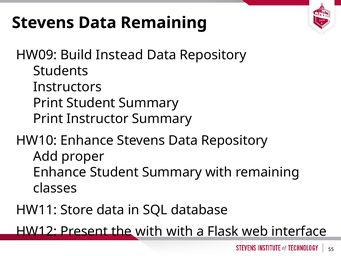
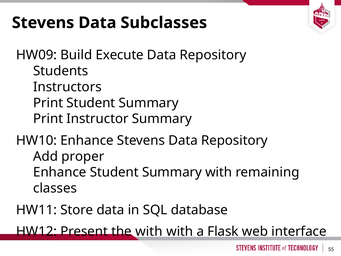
Data Remaining: Remaining -> Subclasses (164, 23)
Instead: Instead -> Execute (120, 55)
